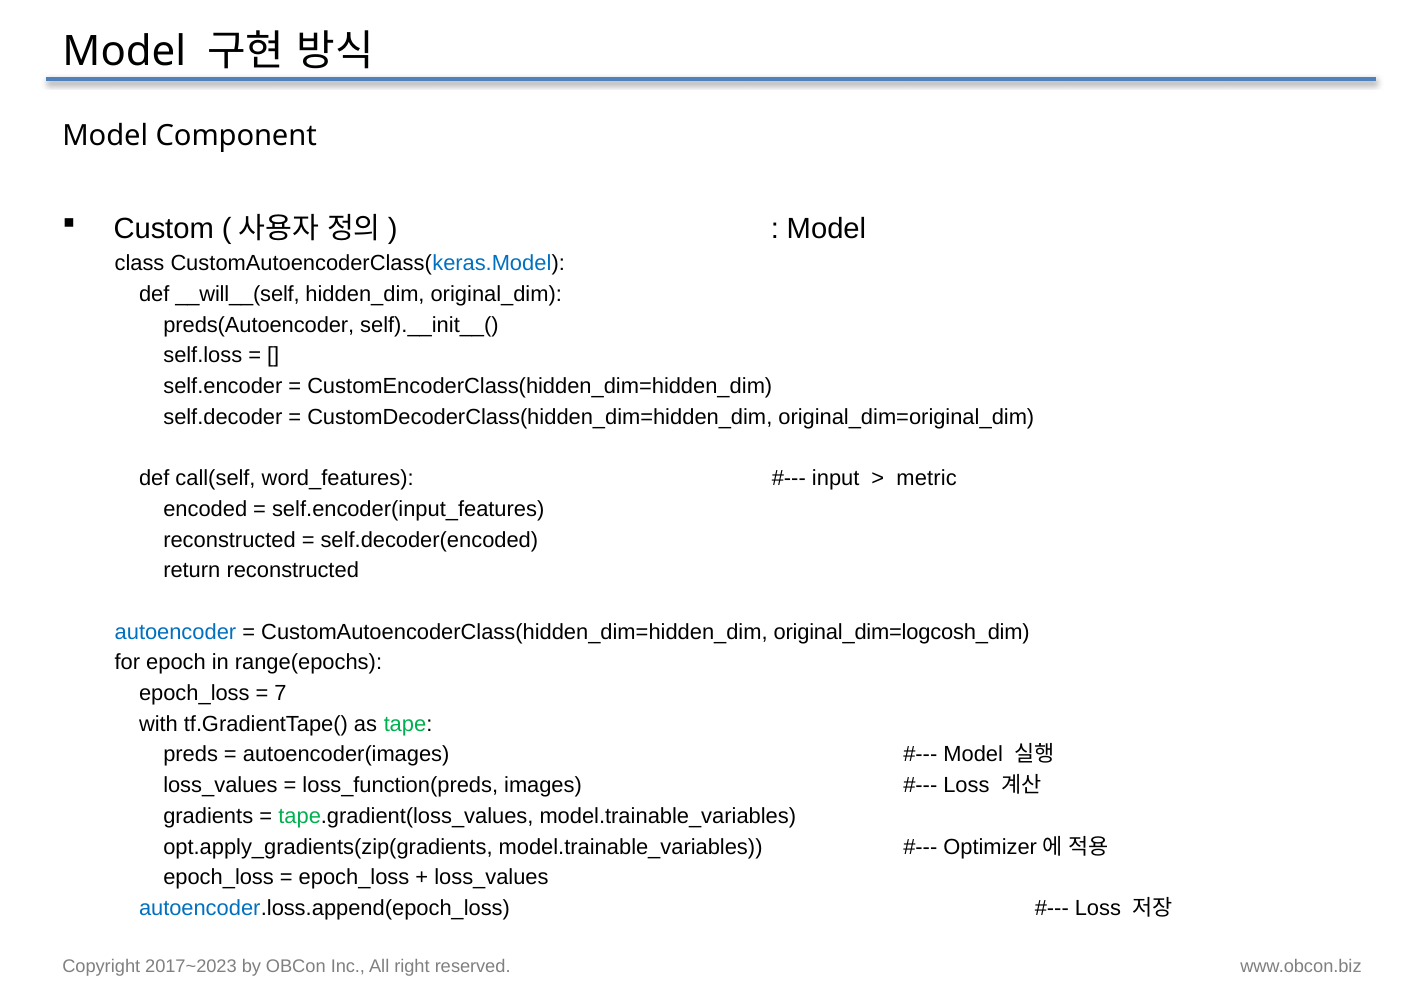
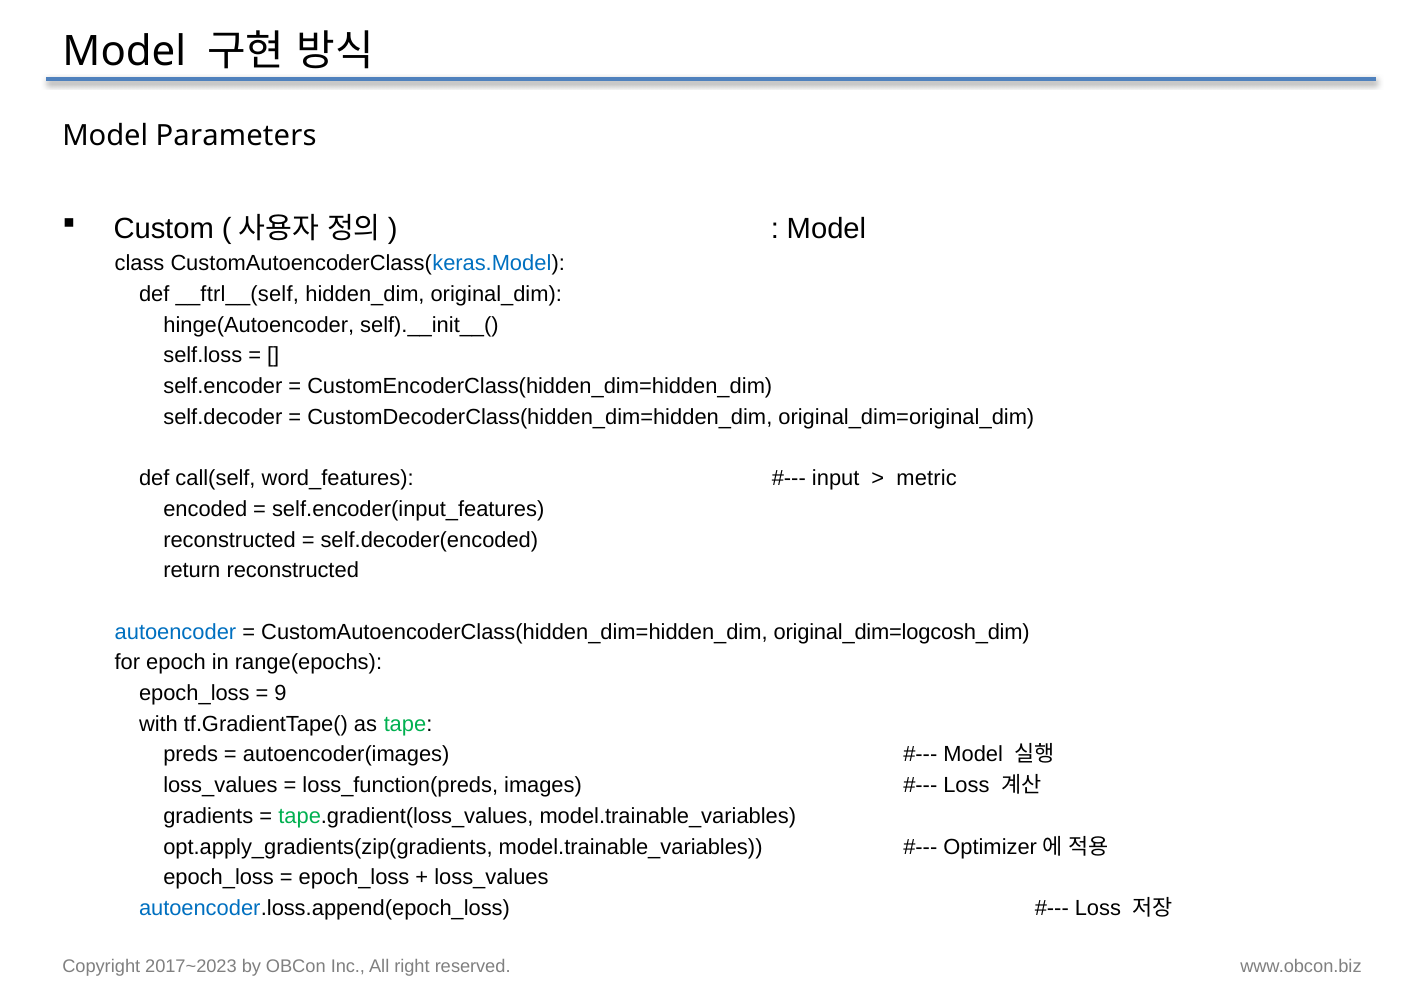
Component: Component -> Parameters (236, 136)
__will__(self: __will__(self -> __ftrl__(self (237, 294)
preds(Autoencoder: preds(Autoencoder -> hinge(Autoencoder (259, 325)
7: 7 -> 9 (280, 693)
